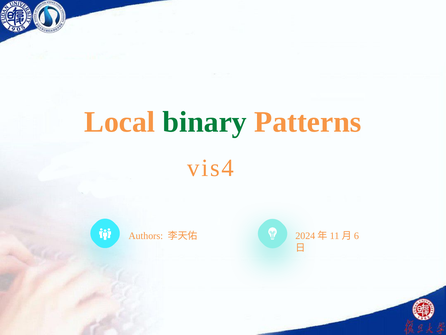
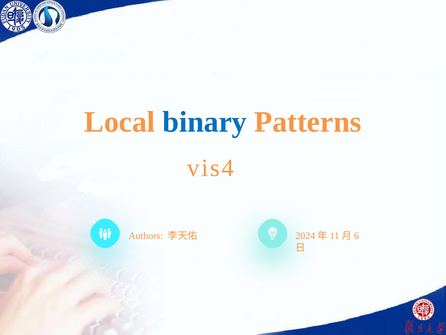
binary colour: green -> blue (205, 122)
